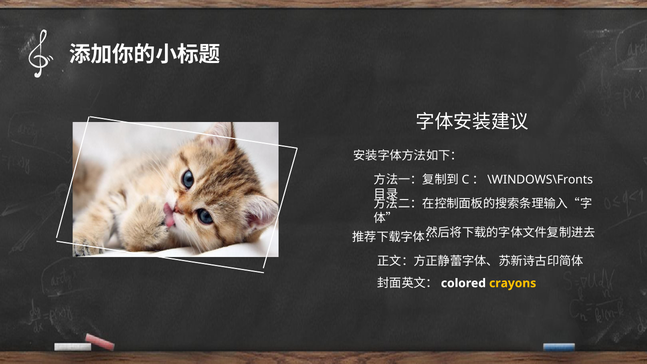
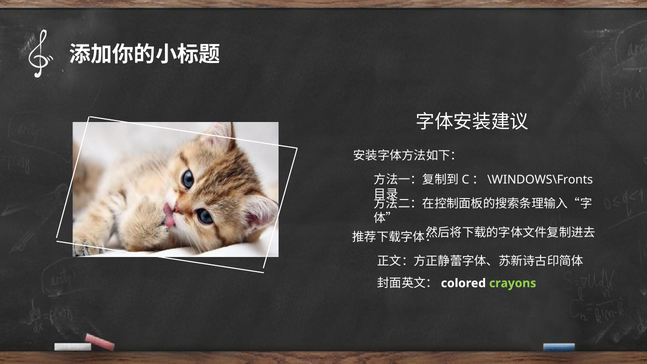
crayons colour: yellow -> light green (513, 283)
